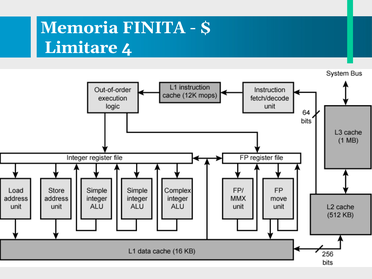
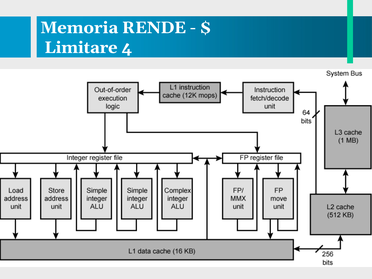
FINITA: FINITA -> RENDE (154, 28)
